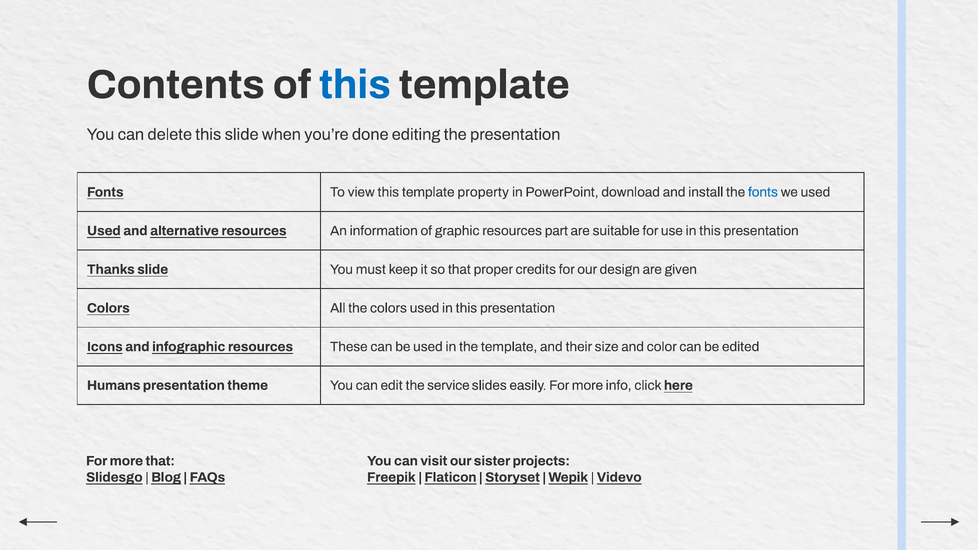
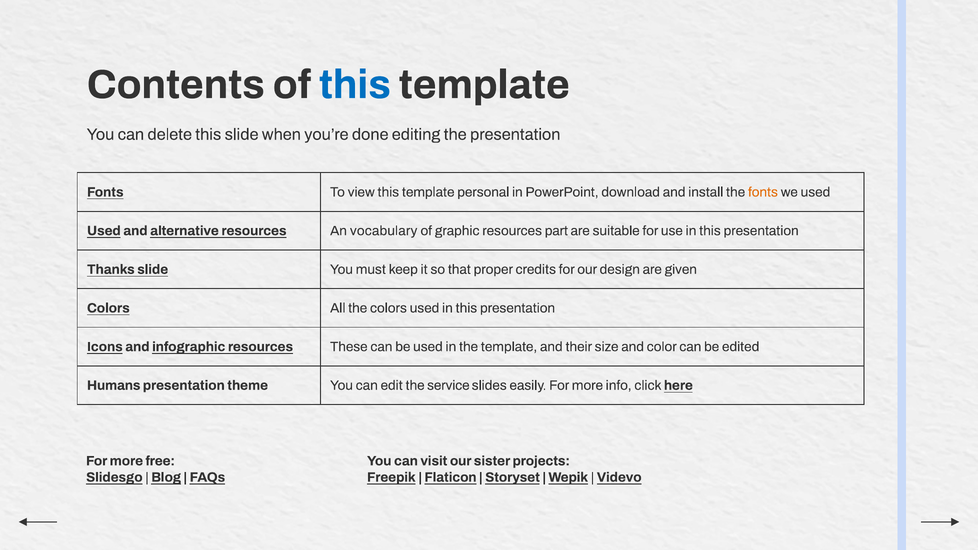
property: property -> personal (483, 192)
fonts colour: blue -> orange (763, 192)
information: information -> vocabulary (384, 231)
more that: that -> free (160, 461)
